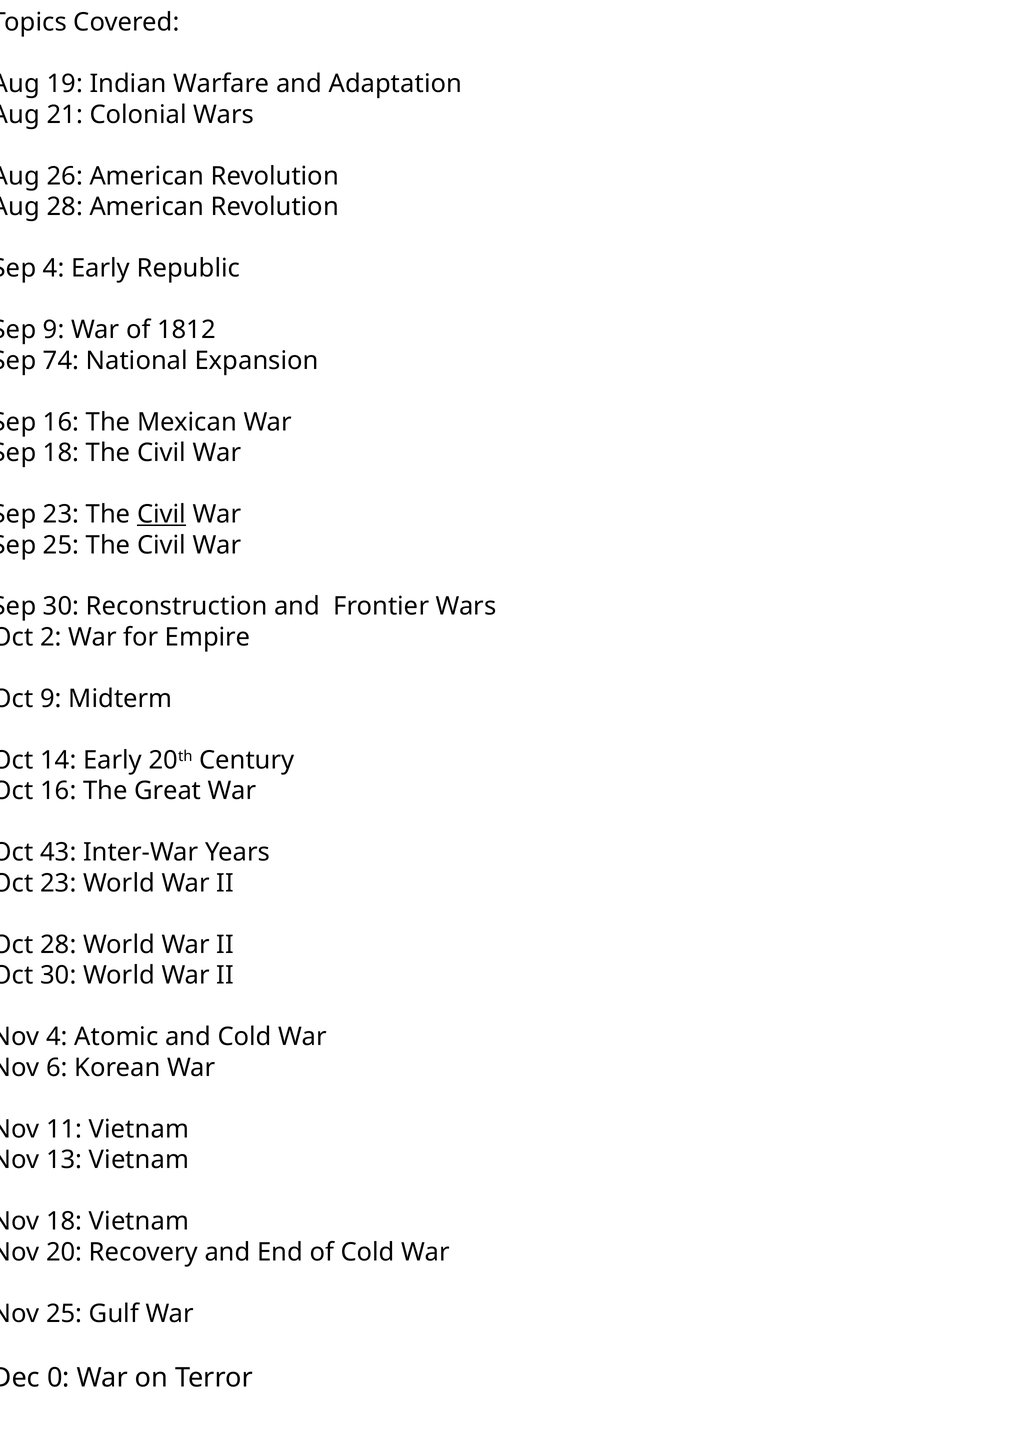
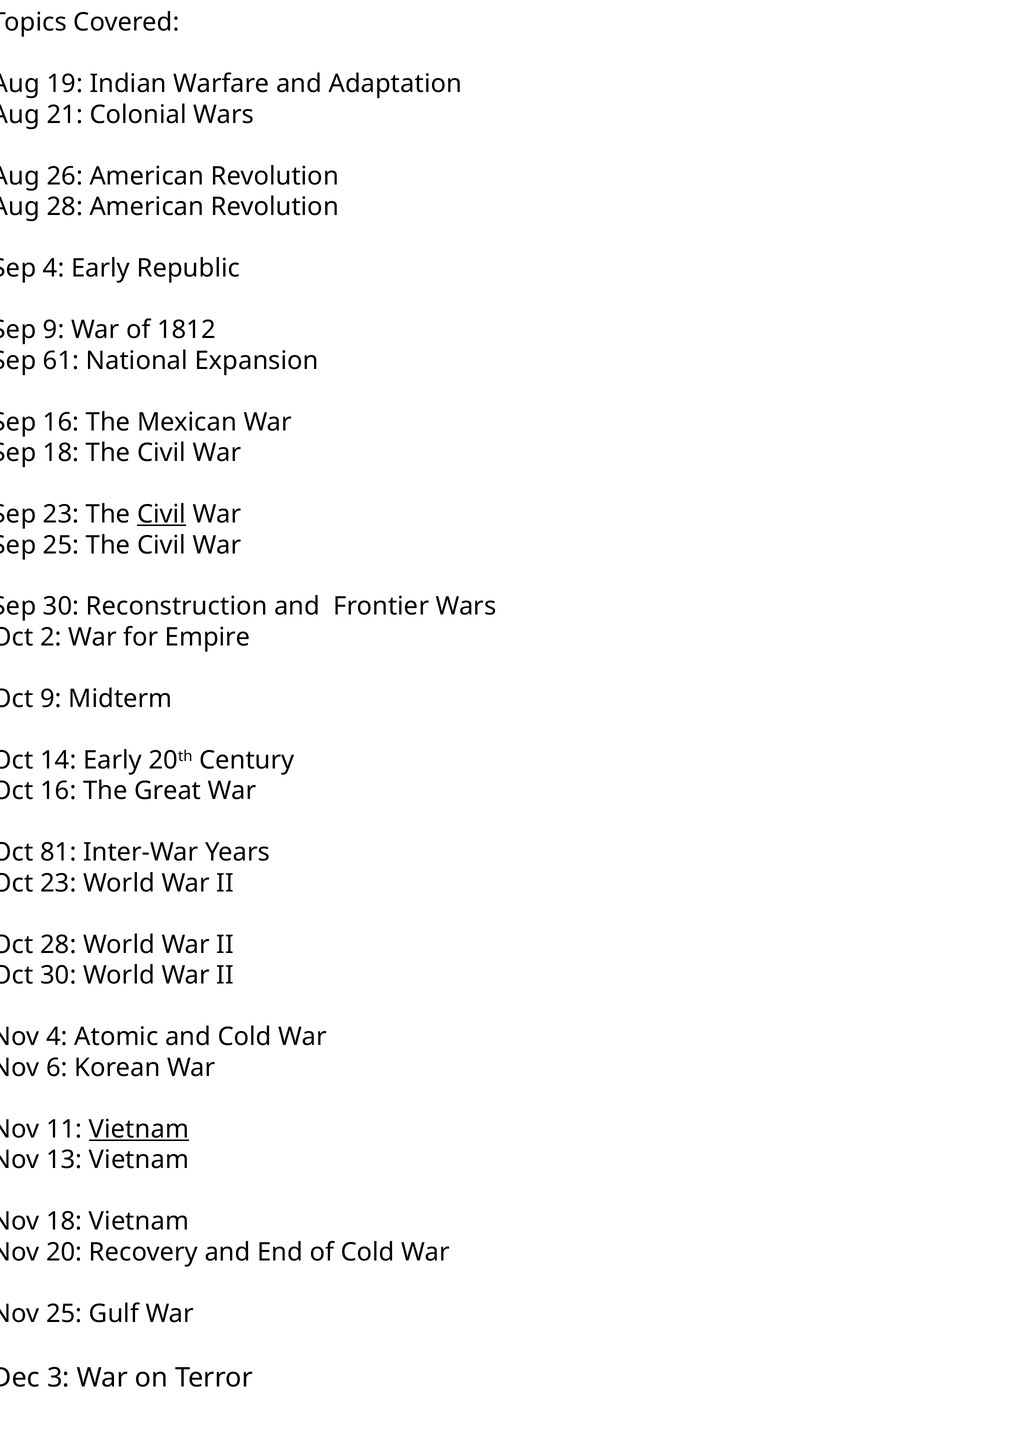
74: 74 -> 61 (61, 361)
43: 43 -> 81 (58, 852)
Vietnam underline: none -> present (139, 1129)
0: 0 -> 3 (58, 1378)
